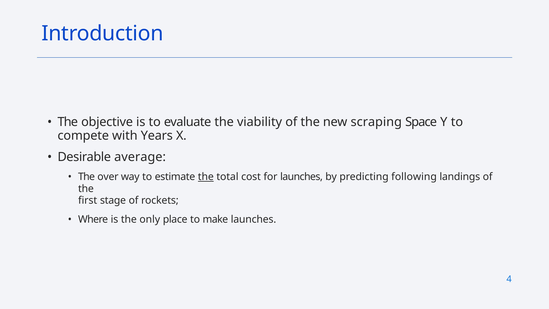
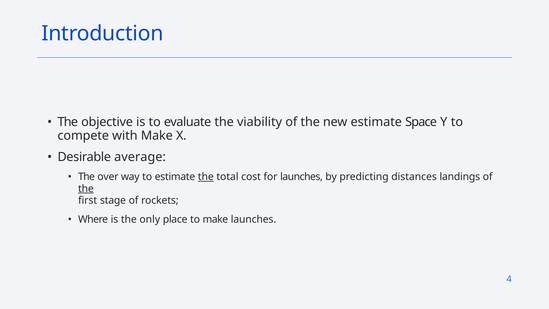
new scraping: scraping -> estimate (376, 122)
with Years: Years -> Make (157, 136)
following: following -> distances (414, 177)
the underline: none -> present (86, 189)
